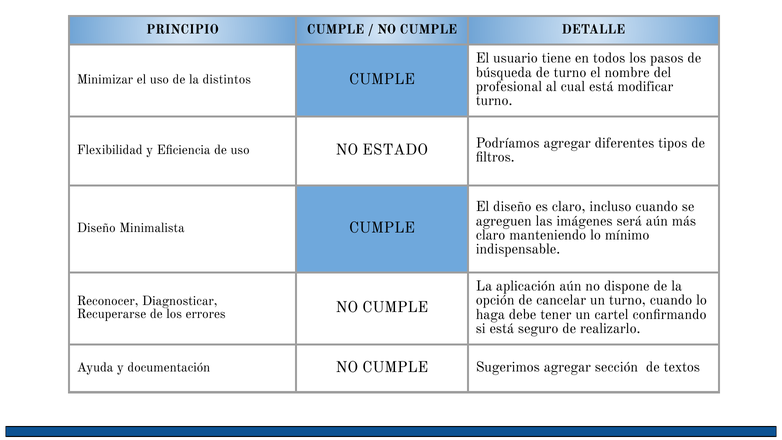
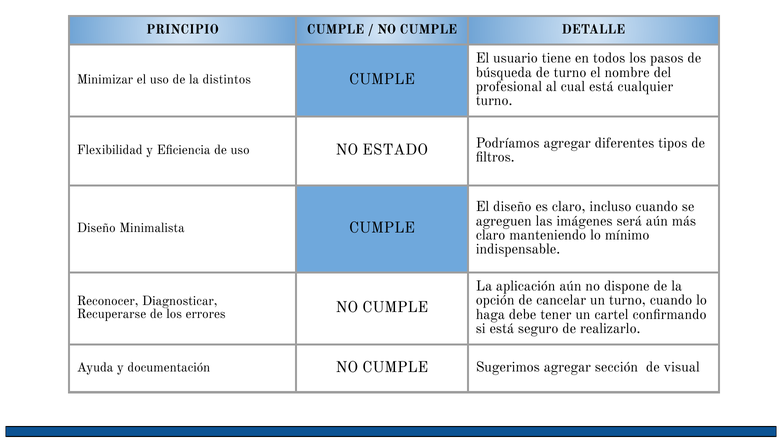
modificar: modificar -> cualquier (645, 86)
textos: textos -> visual (682, 367)
